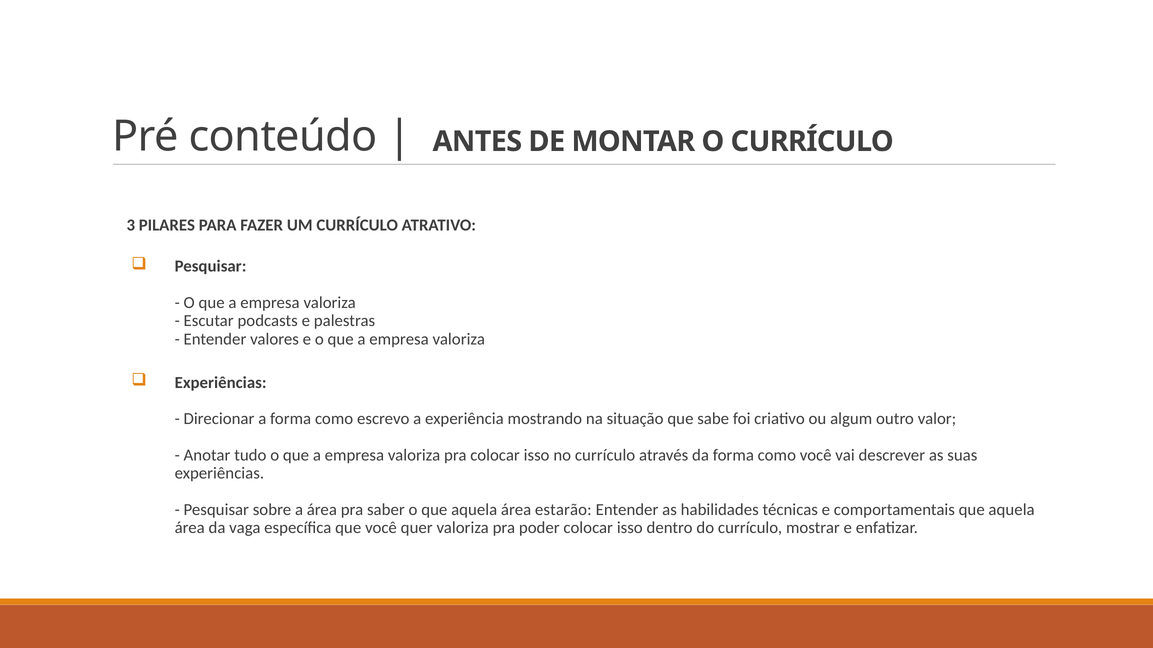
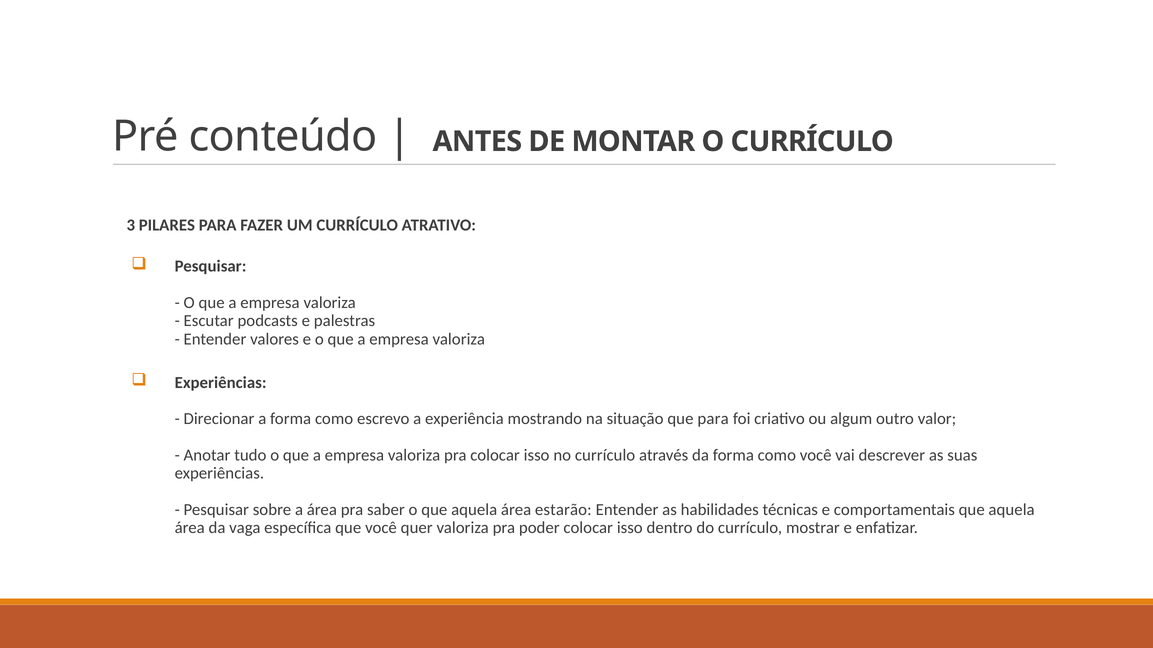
que sabe: sabe -> para (713, 419)
